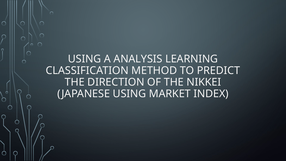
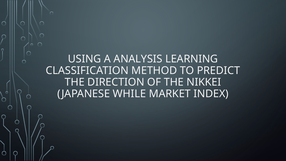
JAPANESE USING: USING -> WHILE (129, 94)
